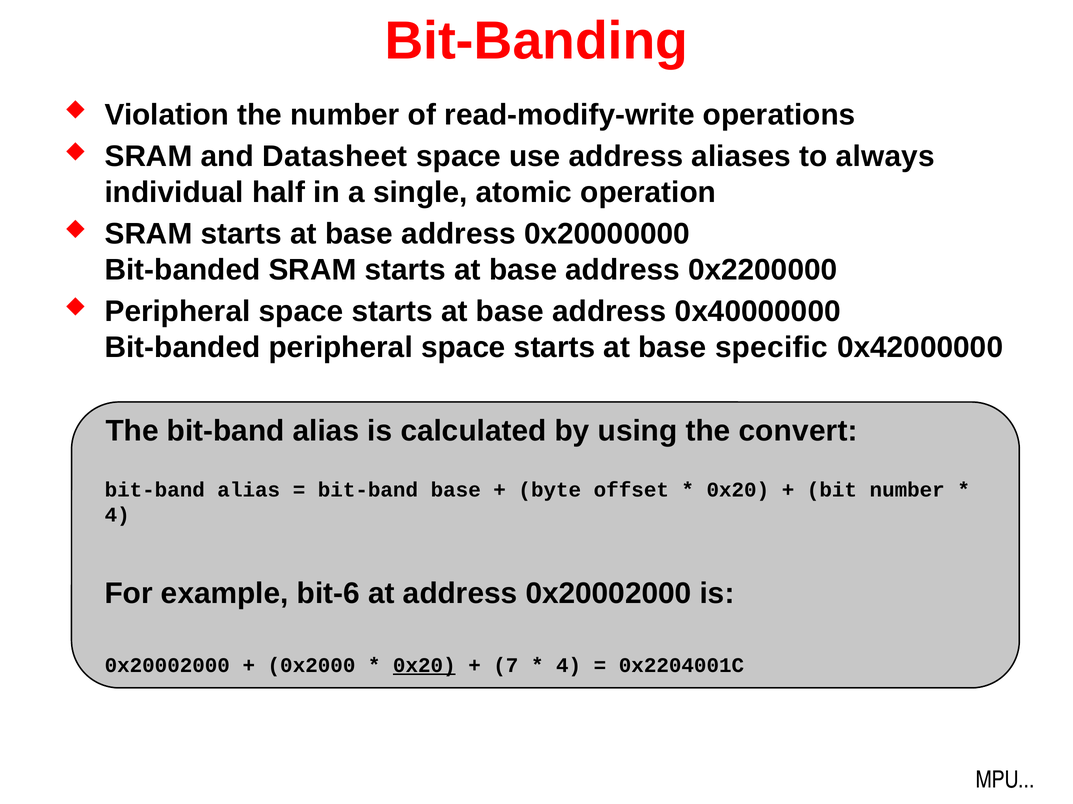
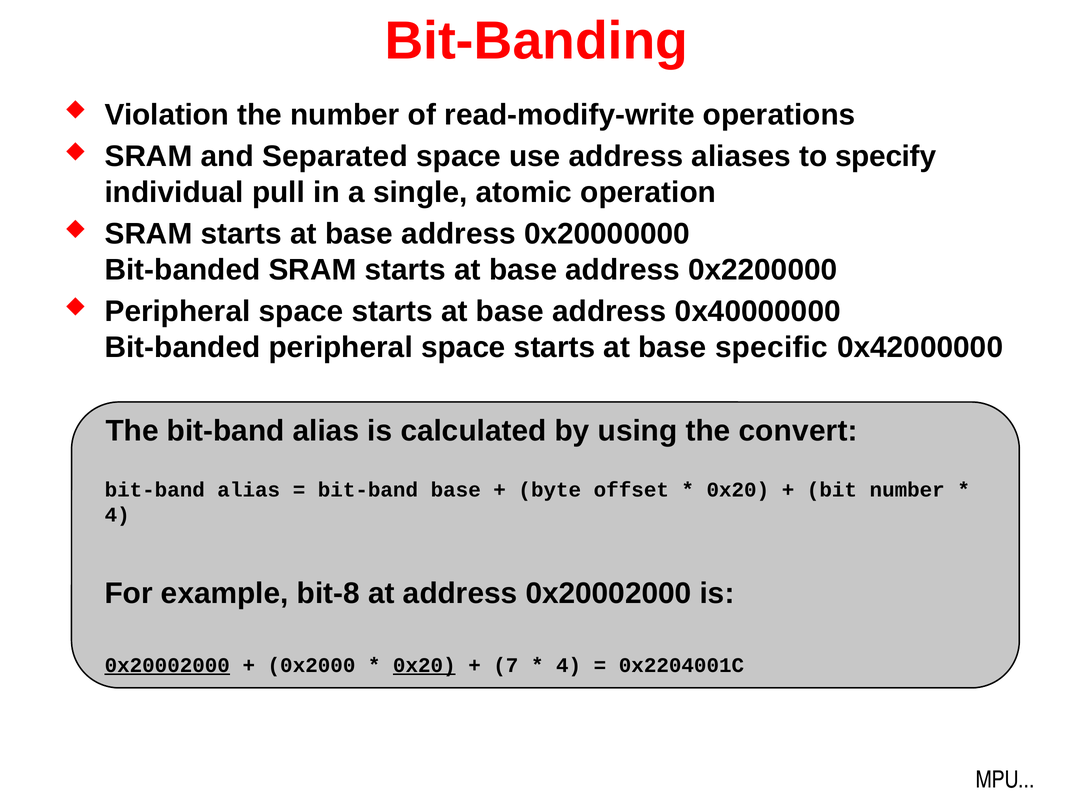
Datasheet: Datasheet -> Separated (335, 157)
always: always -> specify (886, 157)
half: half -> pull (279, 192)
bit-6: bit-6 -> bit-8 (328, 594)
0x20002000 underline: none -> present (167, 666)
